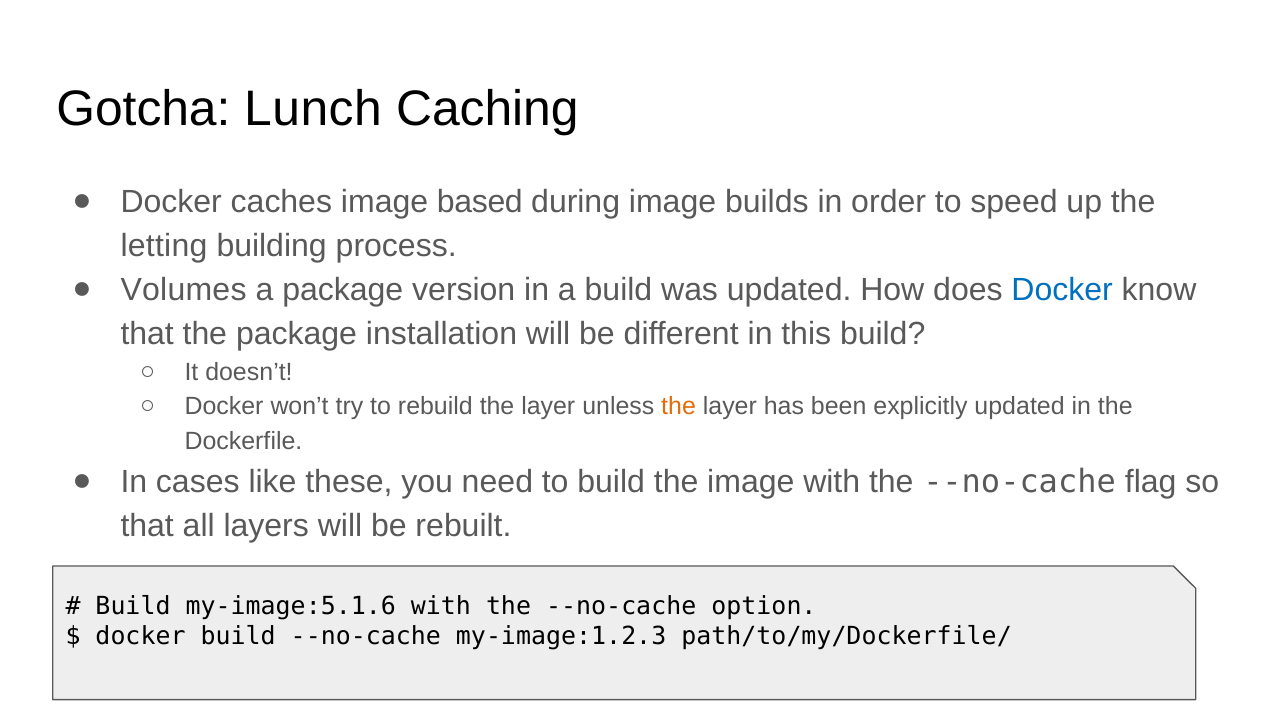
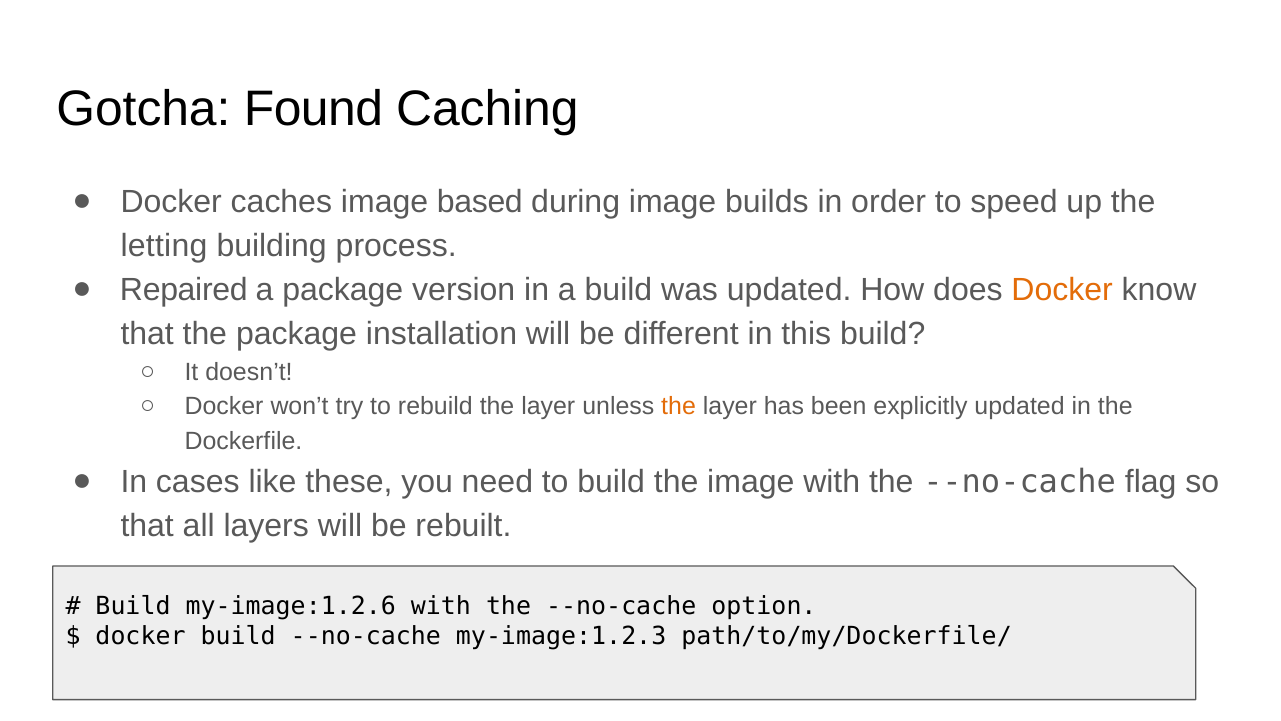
Lunch: Lunch -> Found (313, 109)
Volumes: Volumes -> Repaired (184, 290)
Docker colour: blue -> orange (1062, 290)
my-image:5.1.6: my-image:5.1.6 -> my-image:1.2.6 (291, 606)
